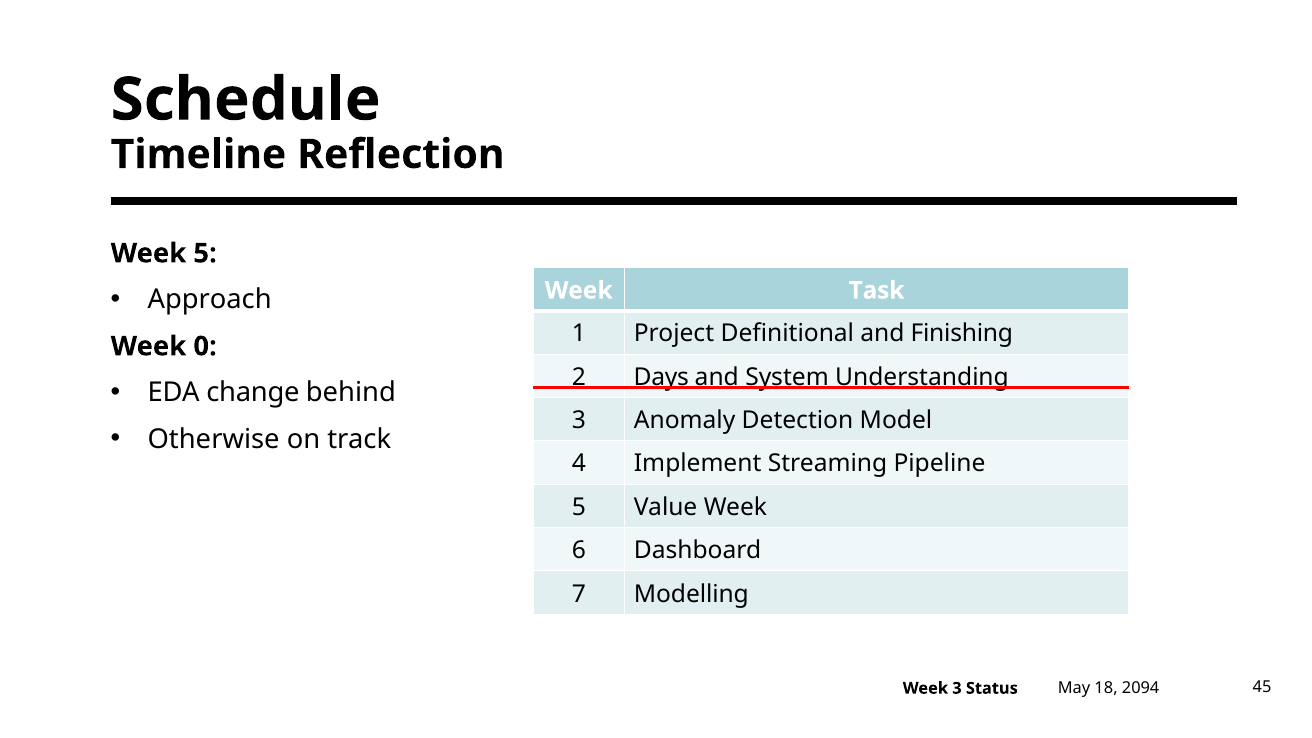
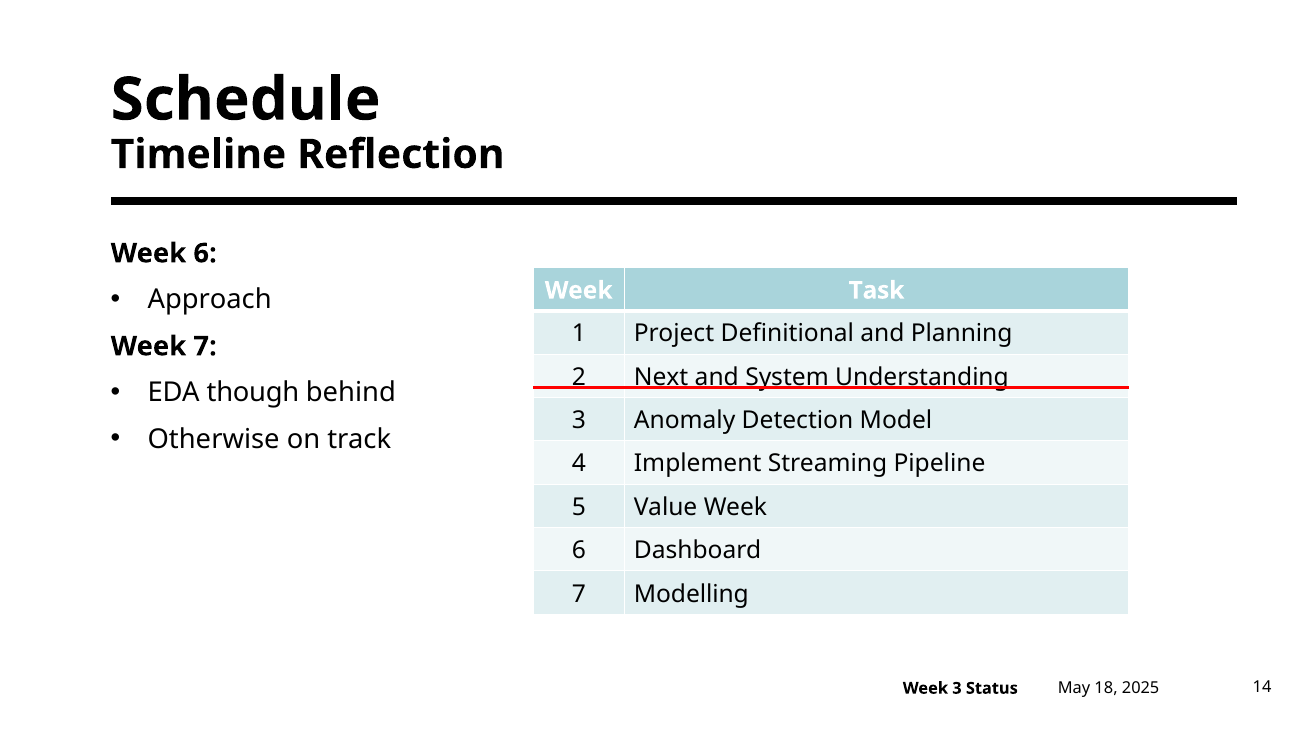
5: 5 -> 6 (205, 253)
Finishing: Finishing -> Planning (962, 334)
Week 0: 0 -> 7 (205, 346)
Days: Days -> Next (661, 377)
change: change -> though (253, 393)
2094: 2094 -> 2025 (1141, 688)
45: 45 -> 14 (1262, 687)
